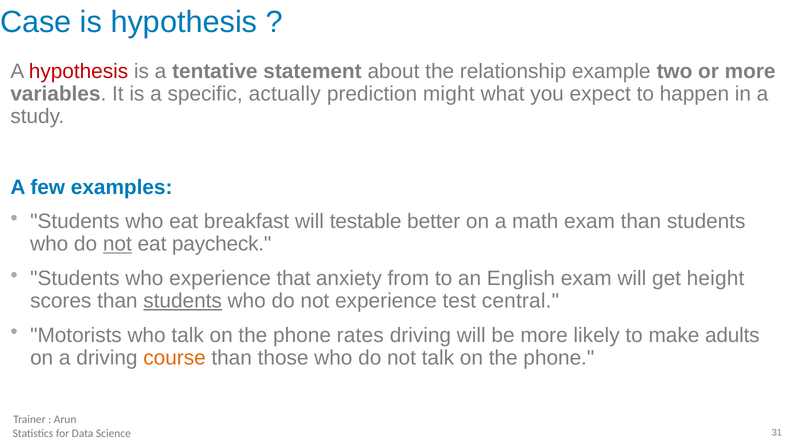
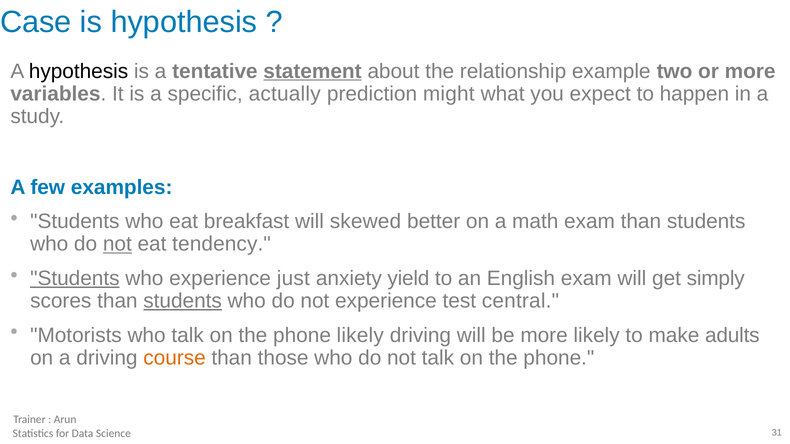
hypothesis colour: red -> black (79, 71)
statement underline: none -> present (312, 71)
testable: testable -> skewed (365, 222)
paycheck: paycheck -> tendency (221, 244)
Students underline: none -> present (75, 279)
that: that -> just (293, 279)
from: from -> yield (408, 279)
height: height -> simply (716, 279)
phone rates: rates -> likely (360, 335)
